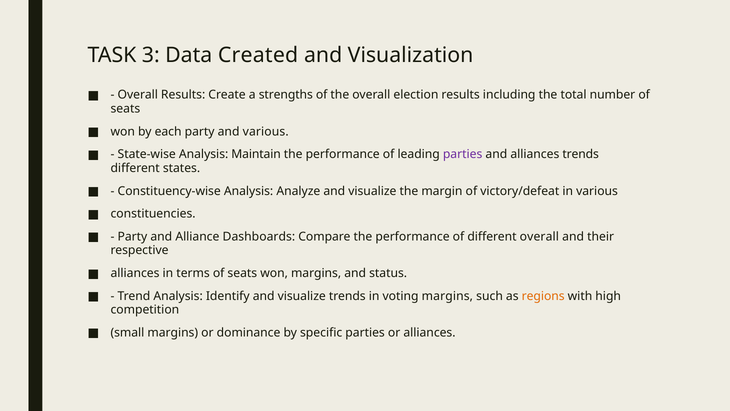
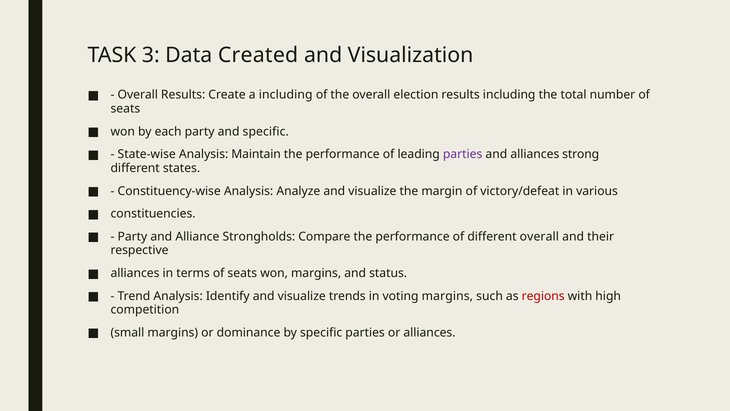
a strengths: strengths -> including (286, 95)
and various: various -> specific (266, 131)
alliances trends: trends -> strong (581, 154)
Dashboards: Dashboards -> Strongholds (259, 237)
regions colour: orange -> red (543, 296)
